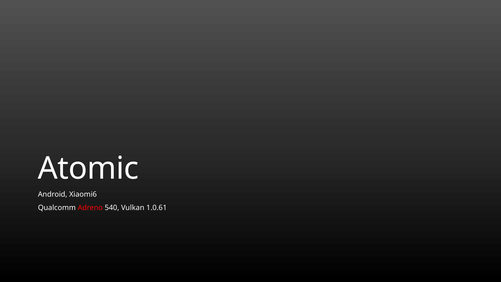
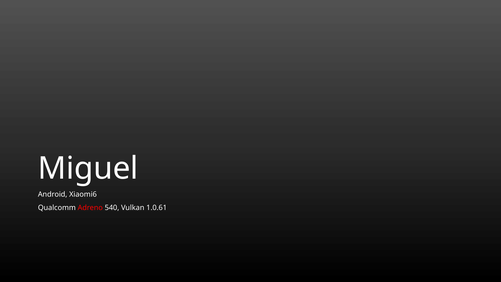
Atomic: Atomic -> Miguel (88, 168)
